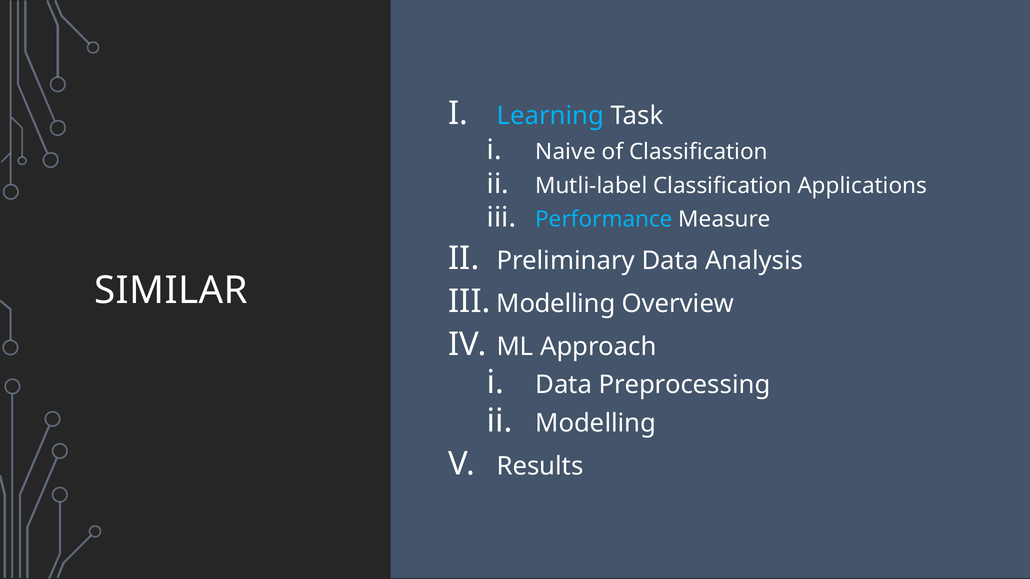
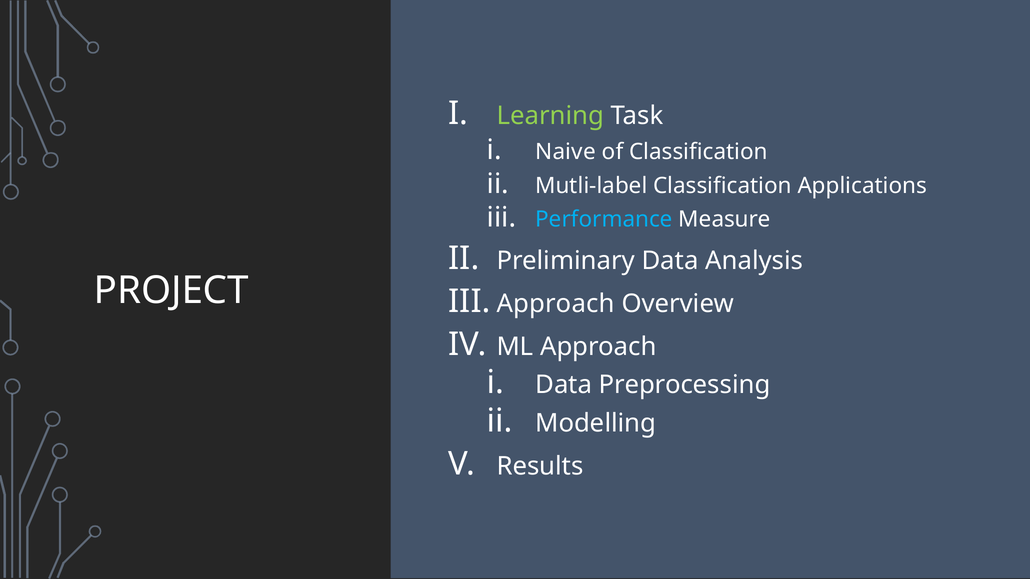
Learning colour: light blue -> light green (550, 116)
SIMILAR: SIMILAR -> PROJECT (171, 291)
Modelling: Modelling -> Approach (556, 304)
